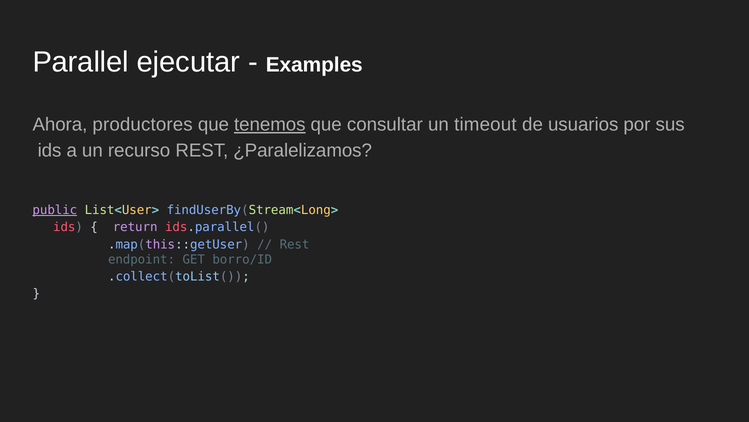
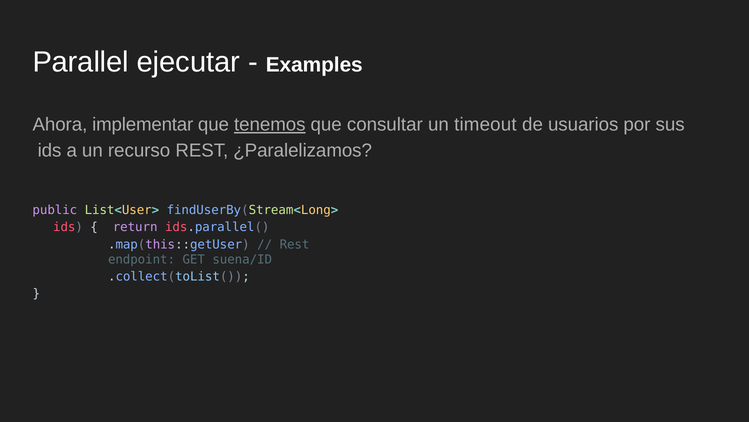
productores: productores -> implementar (143, 124)
public underline: present -> none (55, 210)
borro/ID: borro/ID -> suena/ID (242, 259)
